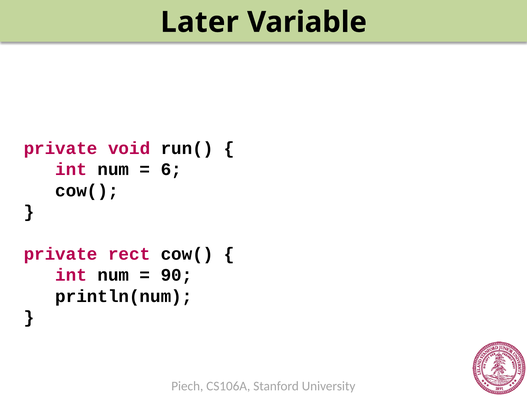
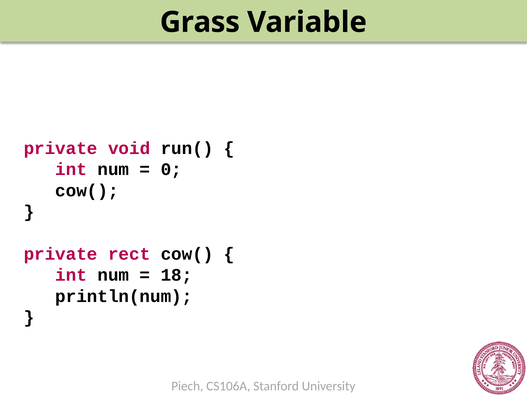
Later: Later -> Grass (200, 22)
6: 6 -> 0 (171, 169)
90: 90 -> 18 (177, 275)
